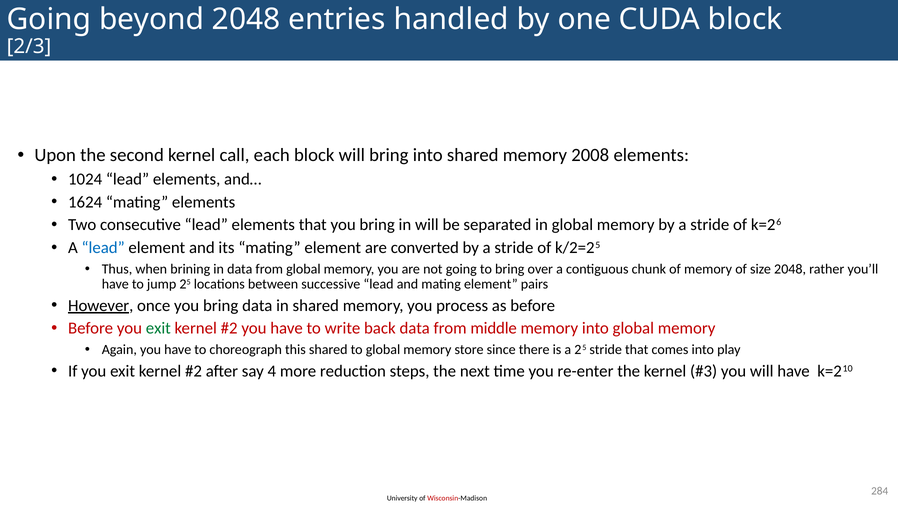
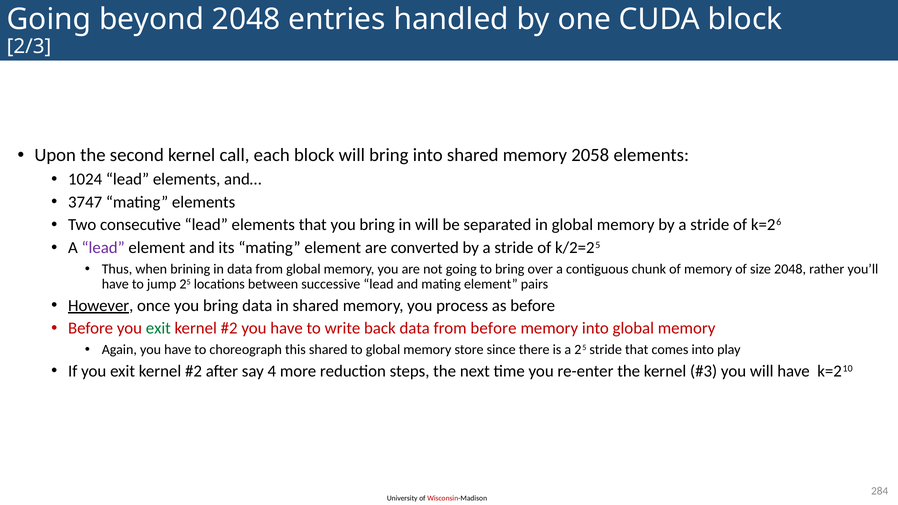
2008: 2008 -> 2058 (590, 155)
1624: 1624 -> 3747 (85, 202)
lead colour: blue -> purple (103, 248)
from middle: middle -> before (493, 328)
